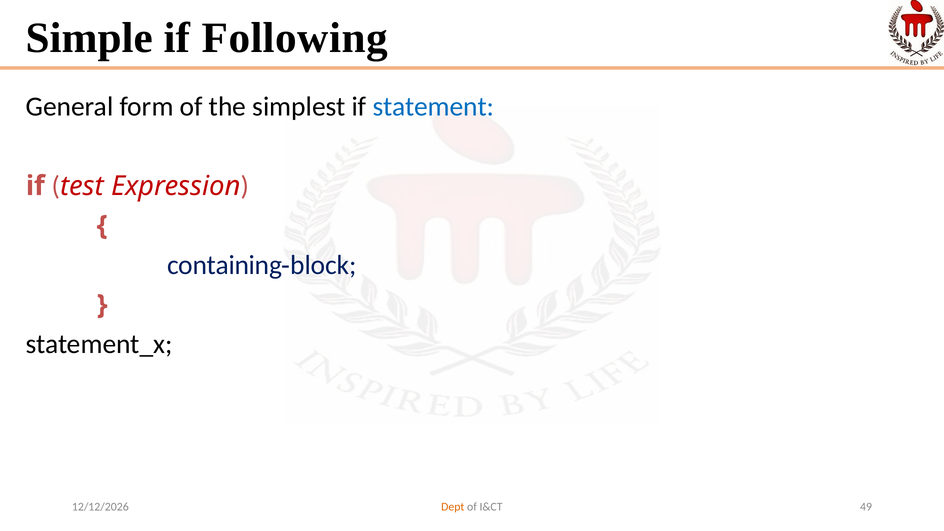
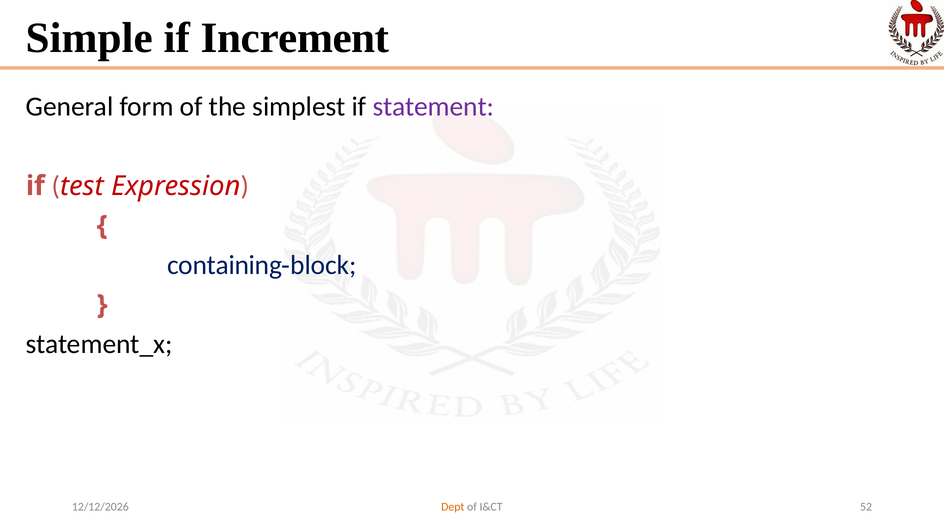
Following: Following -> Increment (295, 38)
statement colour: blue -> purple (433, 107)
49: 49 -> 52 (866, 507)
